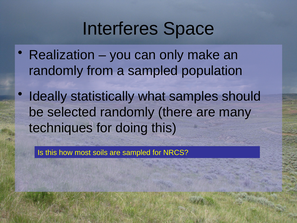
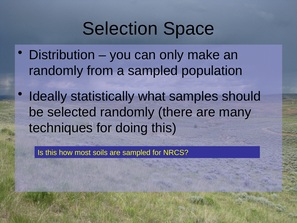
Interferes: Interferes -> Selection (120, 29)
Realization: Realization -> Distribution (62, 55)
